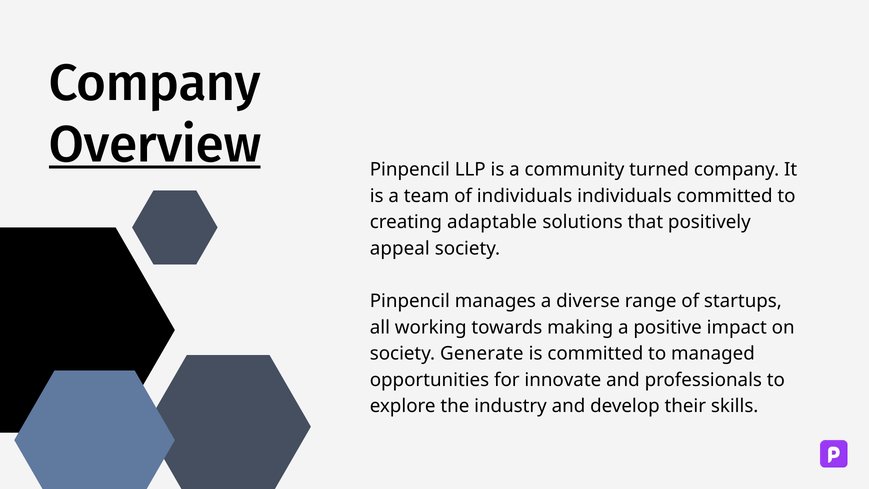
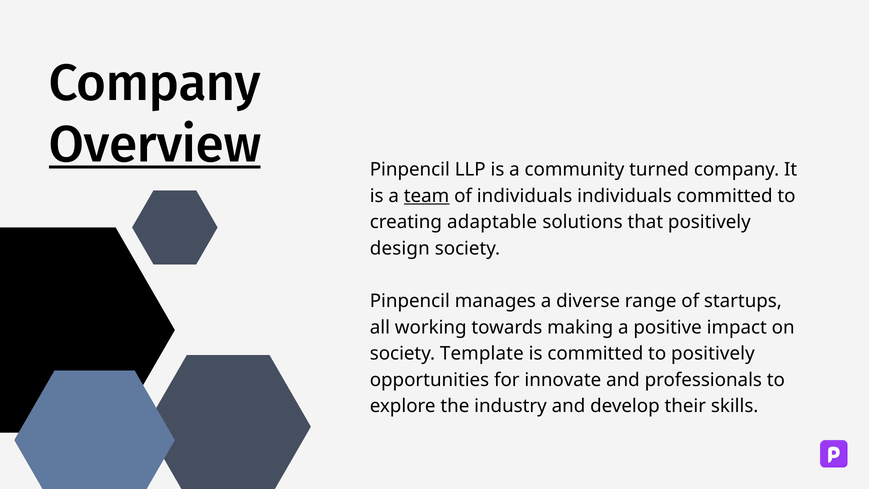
team underline: none -> present (427, 196)
appeal: appeal -> design (400, 248)
Generate: Generate -> Template (482, 354)
to managed: managed -> positively (713, 354)
